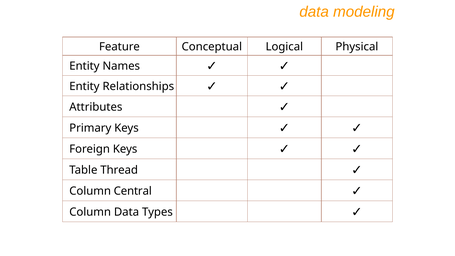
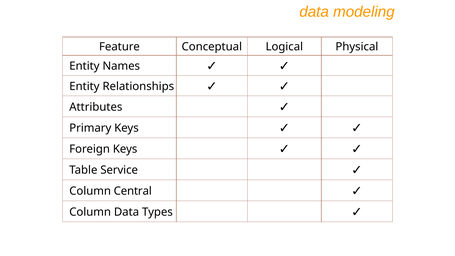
Thread: Thread -> Service (119, 170)
